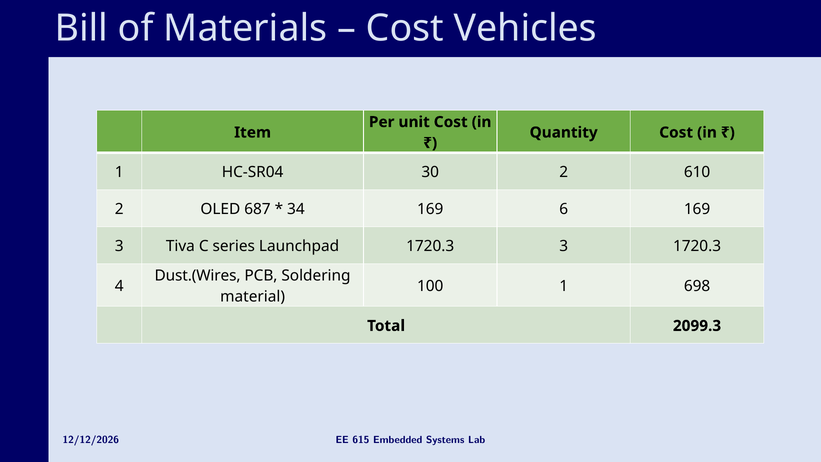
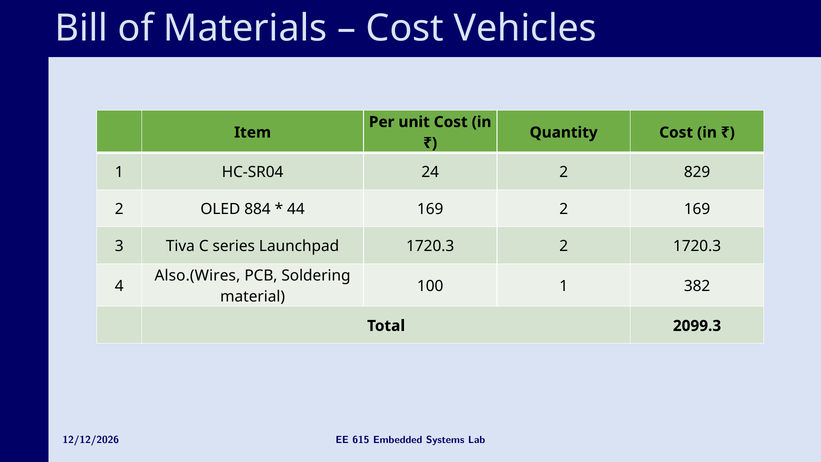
30: 30 -> 24 (430, 172)
610: 610 -> 829 (697, 172)
687: 687 -> 884 (257, 209)
34: 34 -> 44 (296, 209)
169 6: 6 -> 2 (564, 209)
1720.3 3: 3 -> 2 (564, 246)
Dust.(Wires: Dust.(Wires -> Also.(Wires (197, 276)
698: 698 -> 382 (697, 286)
